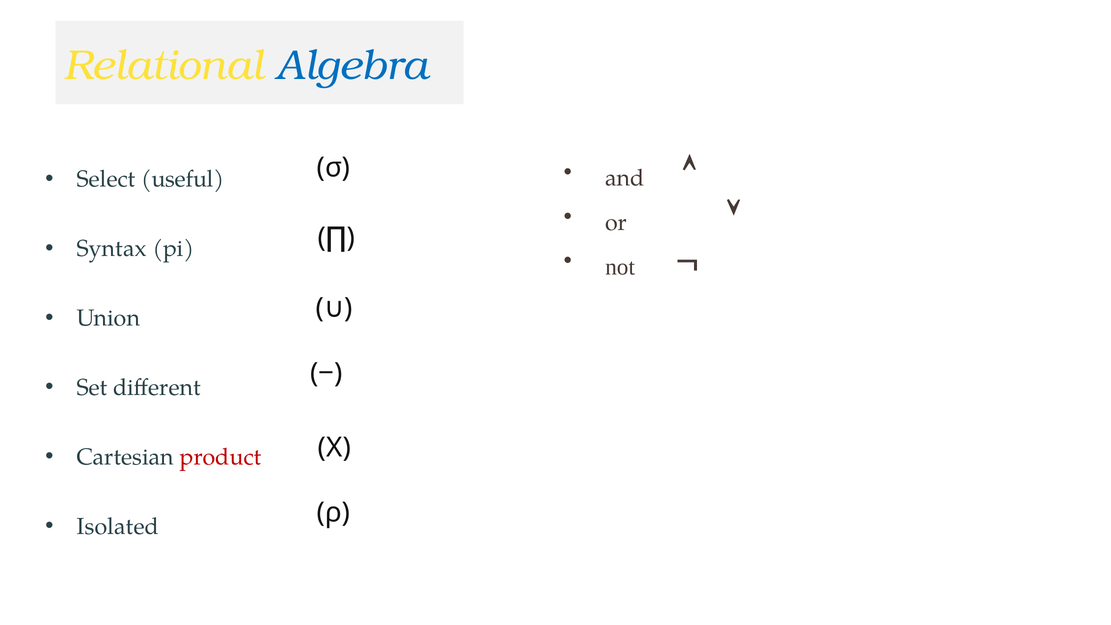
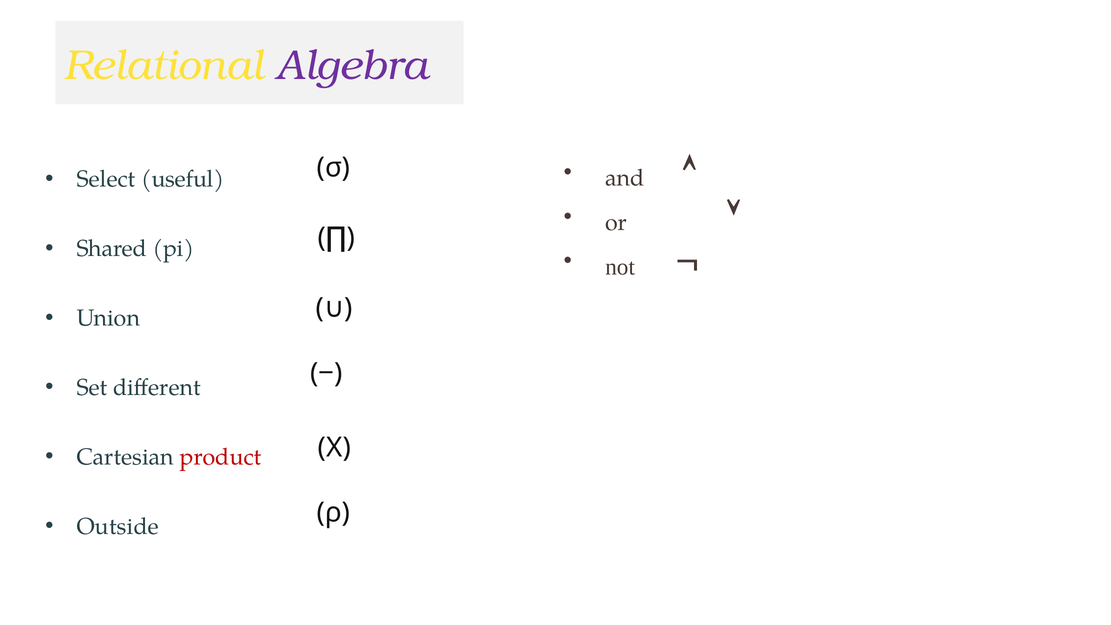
Algebra colour: blue -> purple (352, 65)
Syntax: Syntax -> Shared (112, 249)
Isolated: Isolated -> Outside (118, 527)
